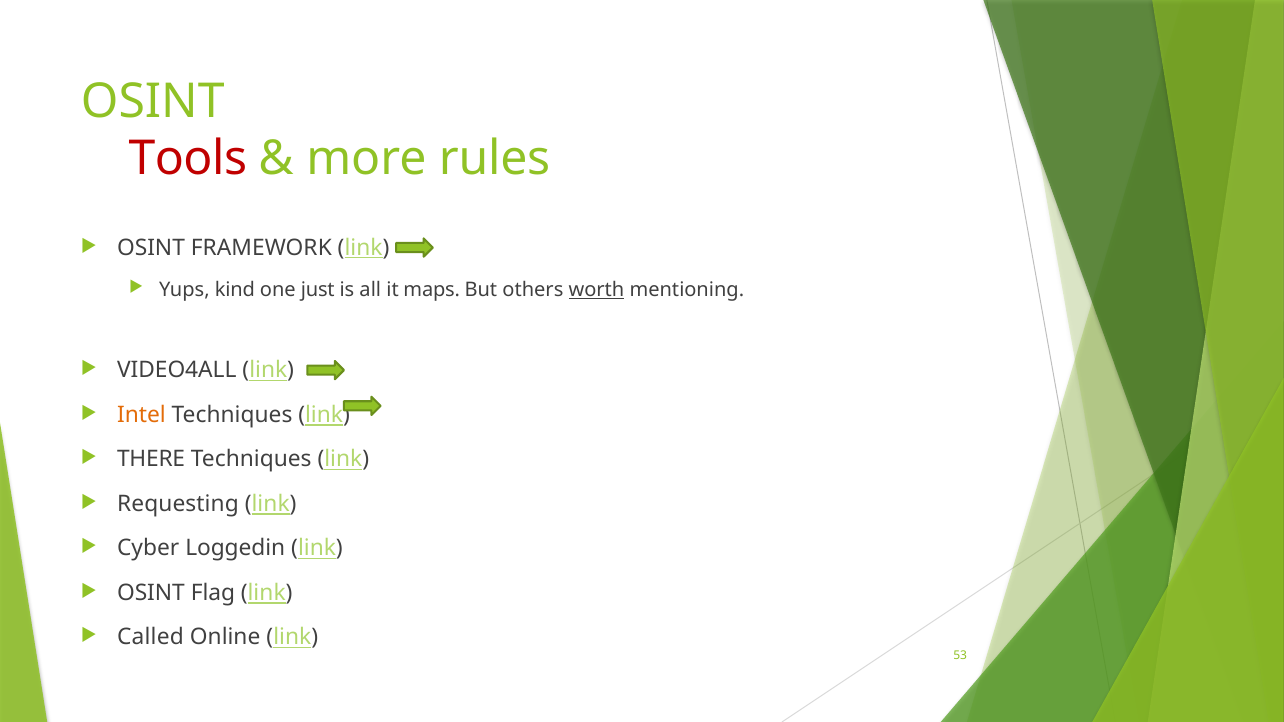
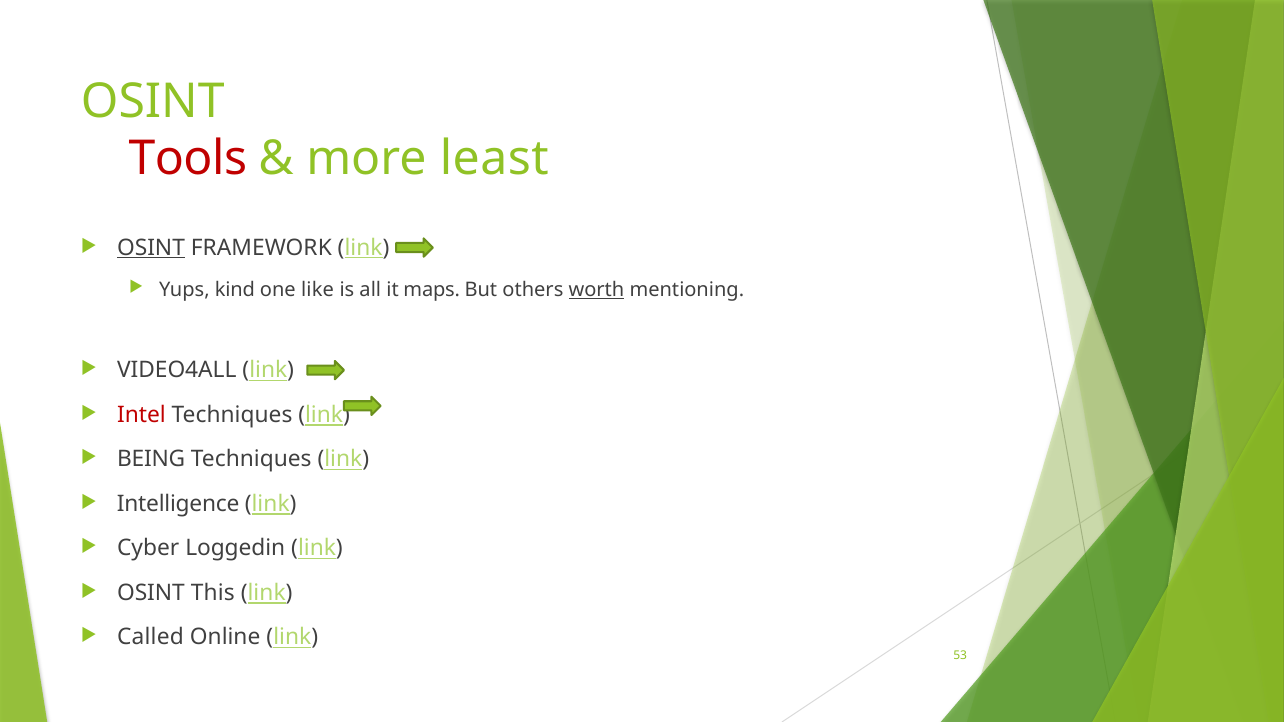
rules: rules -> least (494, 159)
OSINT underline: none -> present (151, 248)
just: just -> like (318, 290)
Intel colour: orange -> red (141, 415)
THERE: THERE -> BEING (151, 459)
Requesting: Requesting -> Intelligence (178, 504)
Flag: Flag -> This (213, 593)
